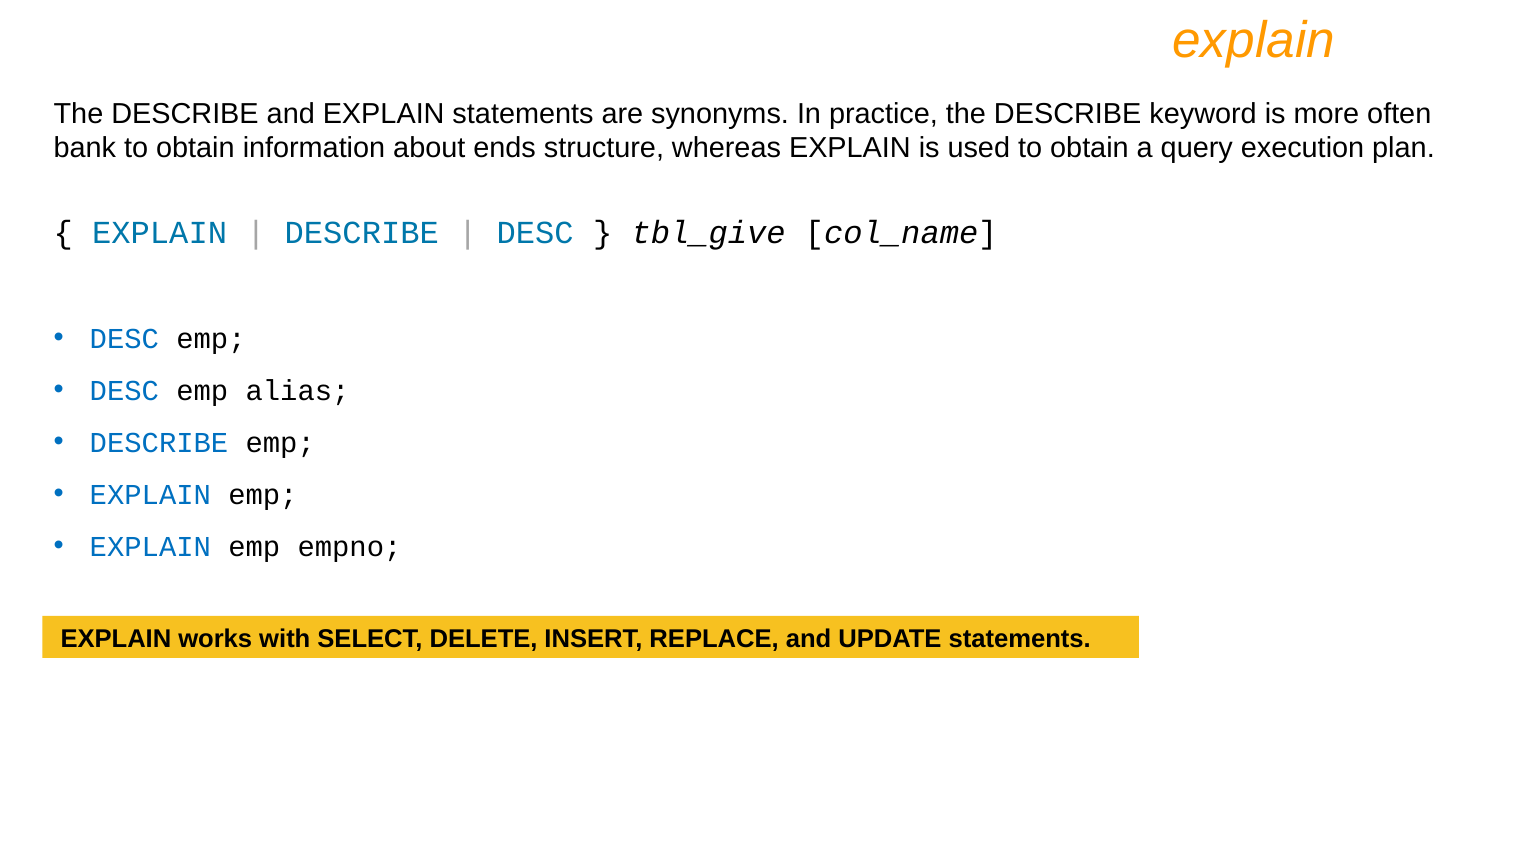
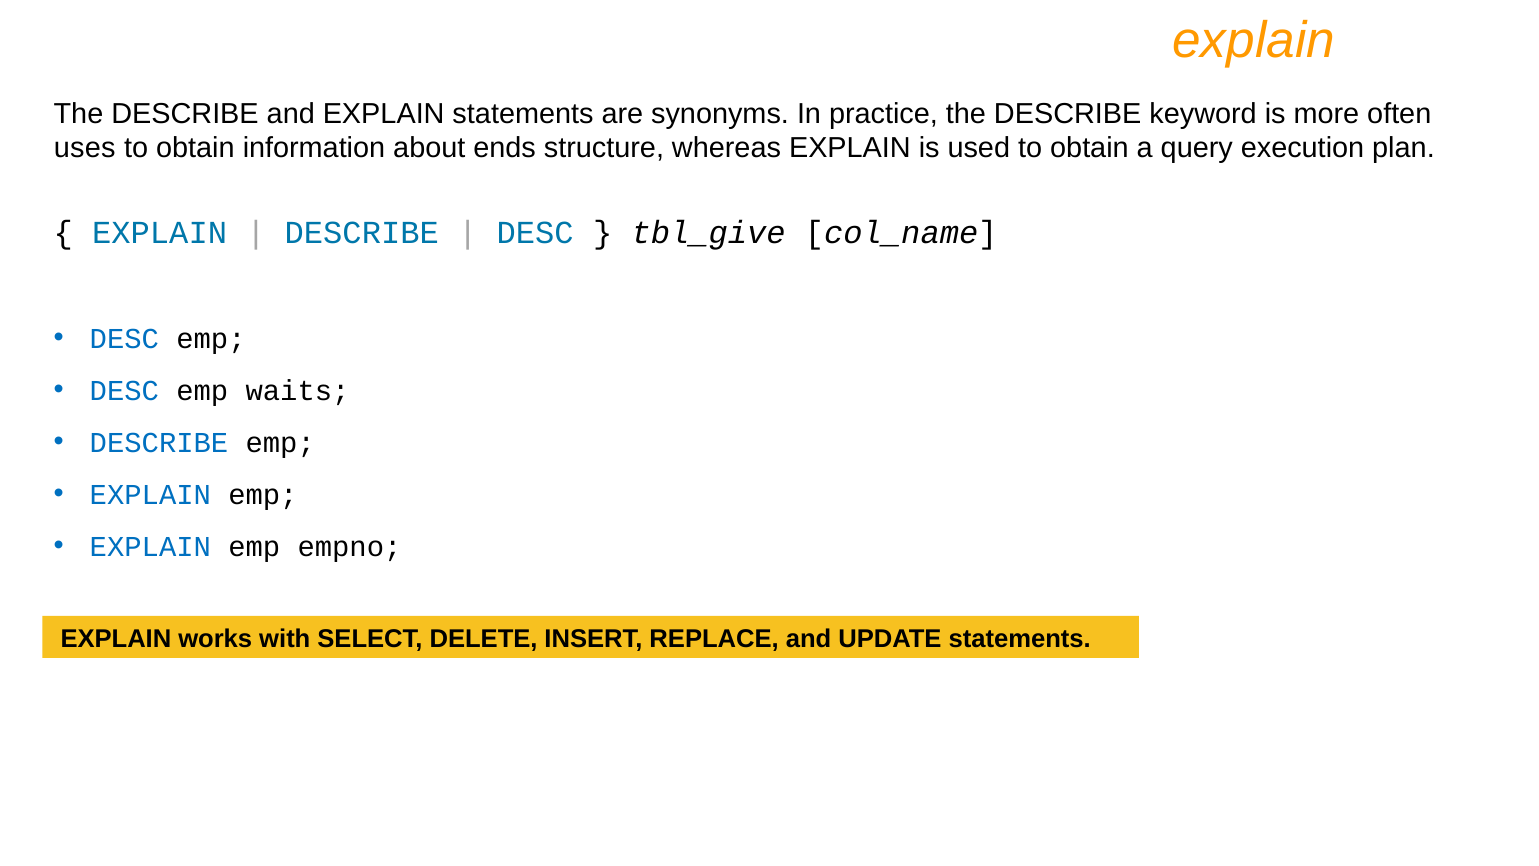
bank: bank -> uses (85, 148)
alias: alias -> waits (298, 391)
